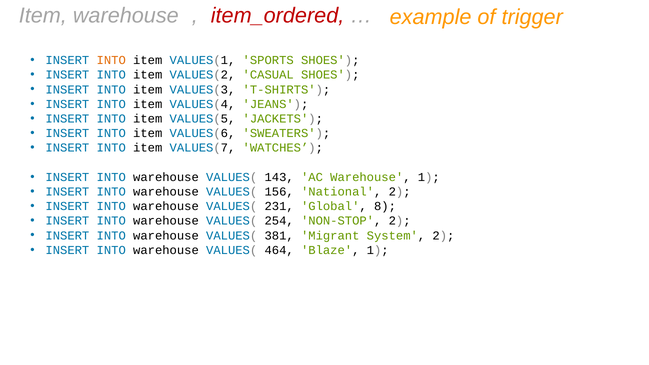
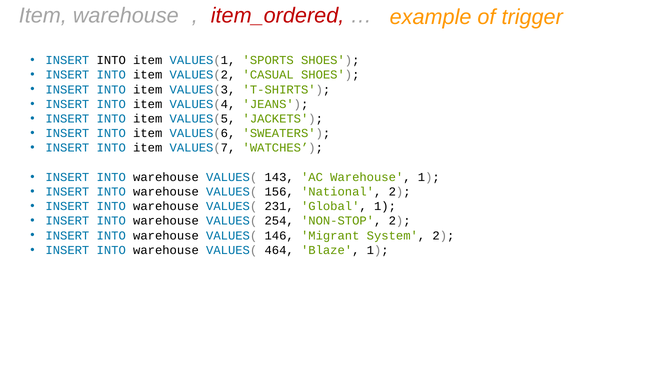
INTO colour: orange -> black (111, 60)
Global 8: 8 -> 1 (385, 206)
381: 381 -> 146 (279, 236)
